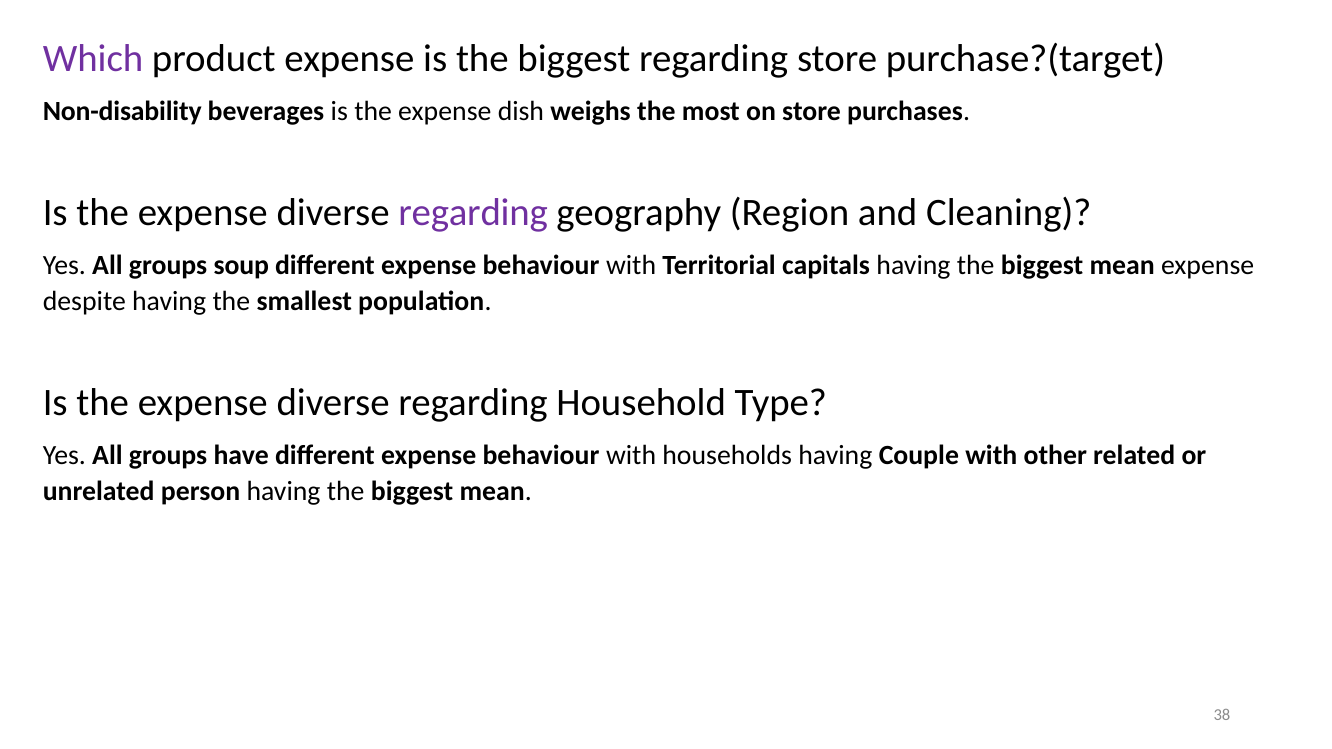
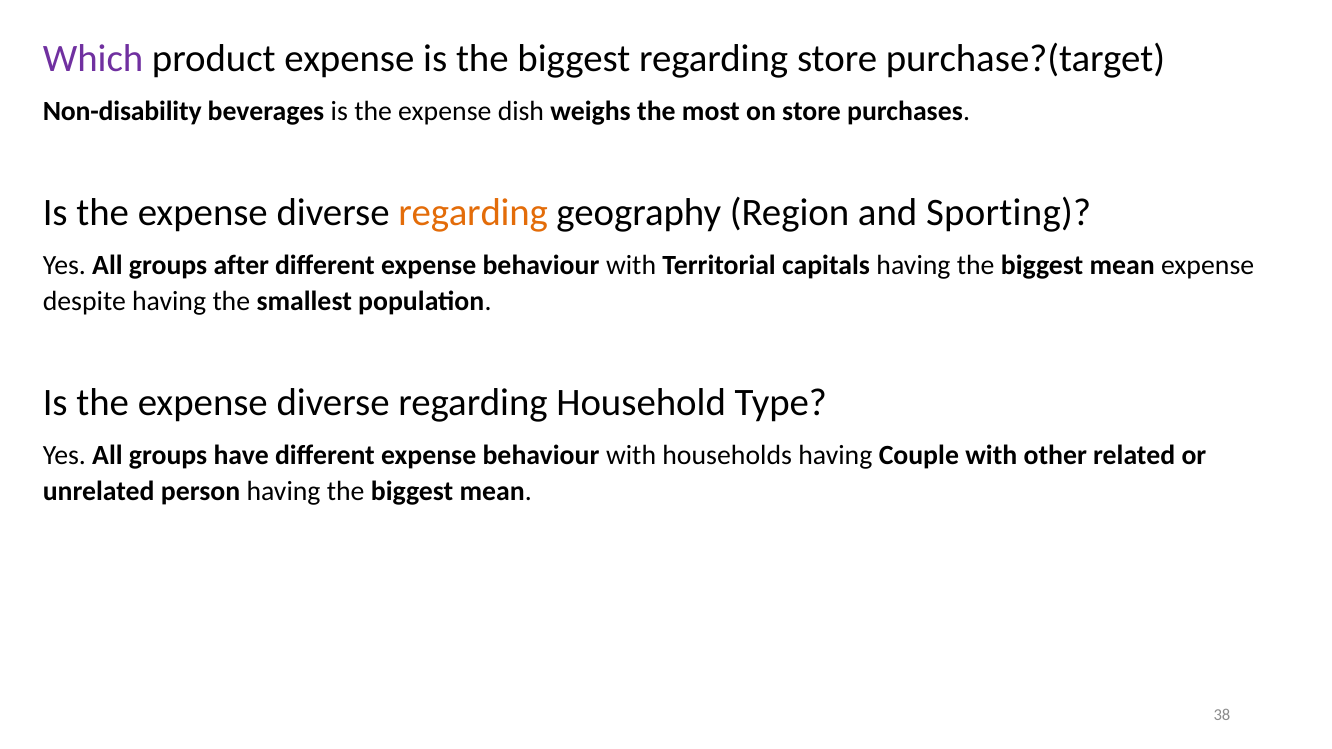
regarding colour: purple -> orange (473, 213)
Cleaning: Cleaning -> Sporting (1009, 213)
soup: soup -> after (241, 266)
